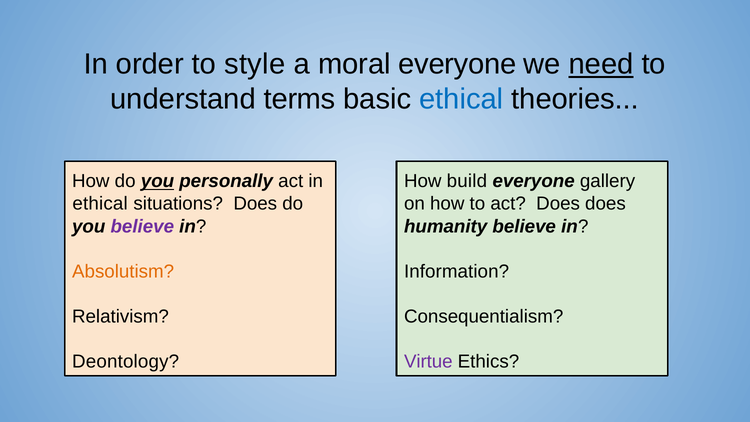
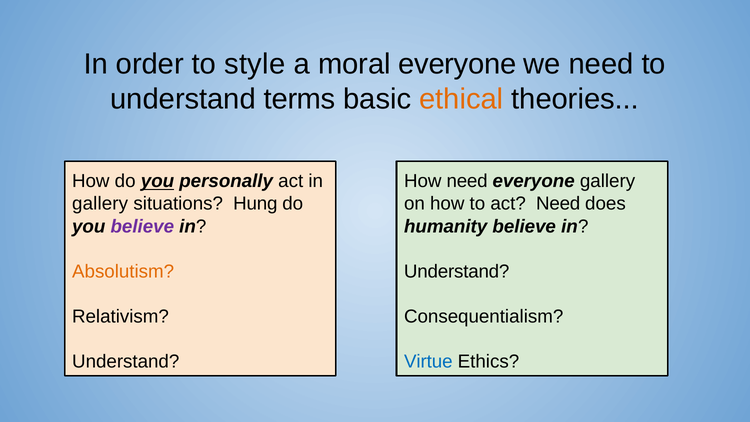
need underline: present -> none (601, 64)
ethical colour: blue -> orange (461, 99)
How build: build -> need (467, 181)
ethical: ethical -> gallery (100, 204)
situations Does: Does -> Hung (255, 204)
act Does: Does -> Need (558, 204)
Information: Information -> Understand (457, 271)
Deontology: Deontology -> Understand (126, 361)
Virtue colour: purple -> blue (428, 361)
